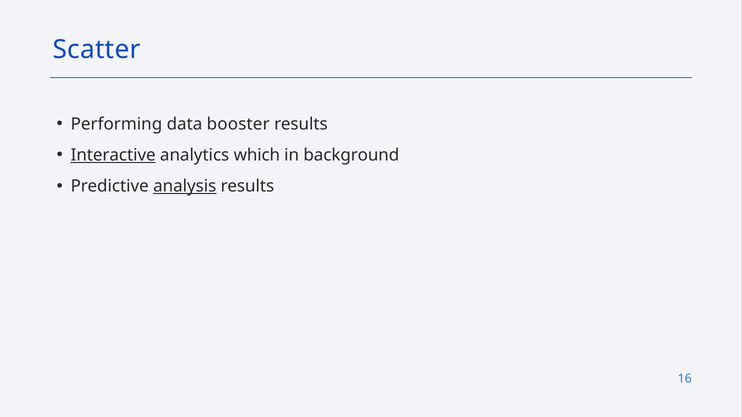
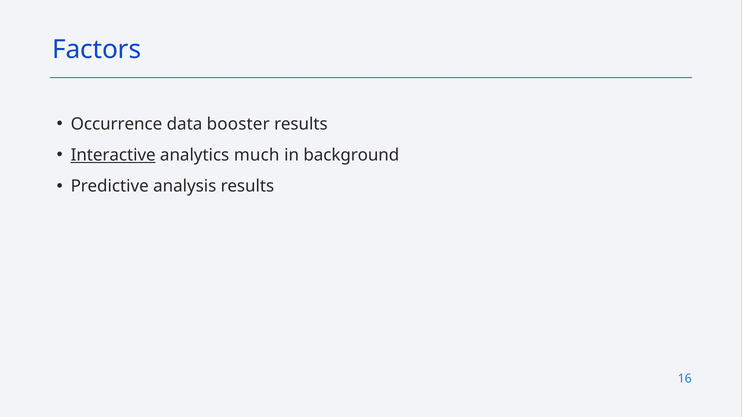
Scatter: Scatter -> Factors (97, 50)
Performing: Performing -> Occurrence (116, 124)
which: which -> much (257, 155)
analysis underline: present -> none (185, 187)
